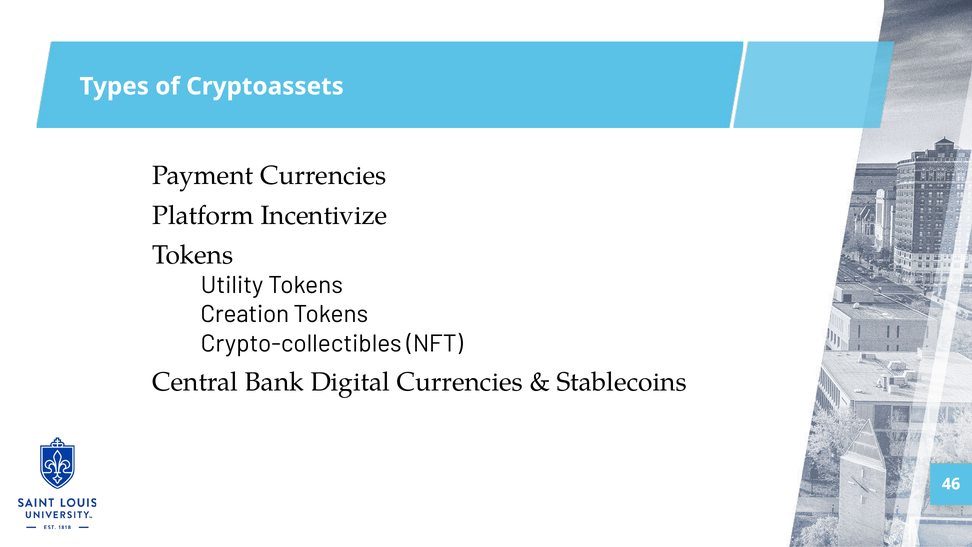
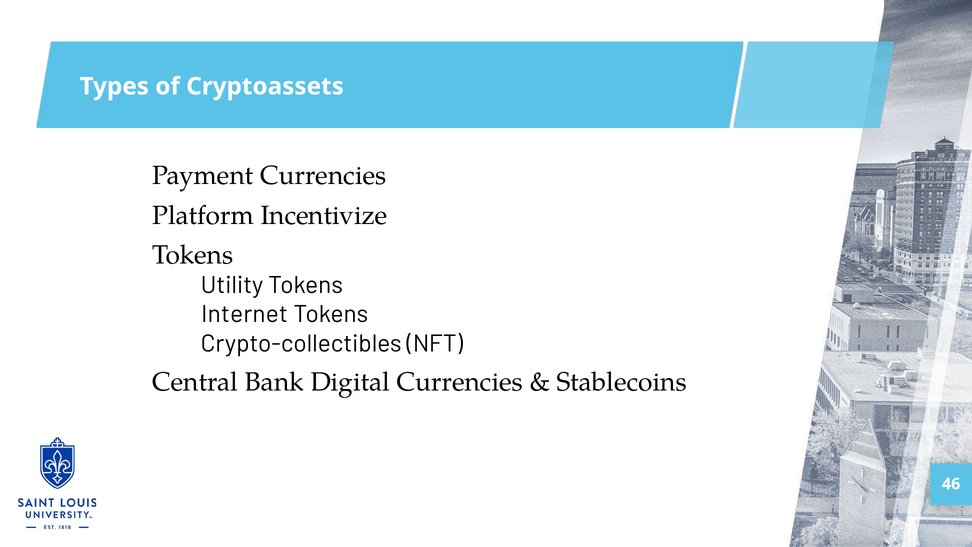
Creation: Creation -> Internet (245, 314)
